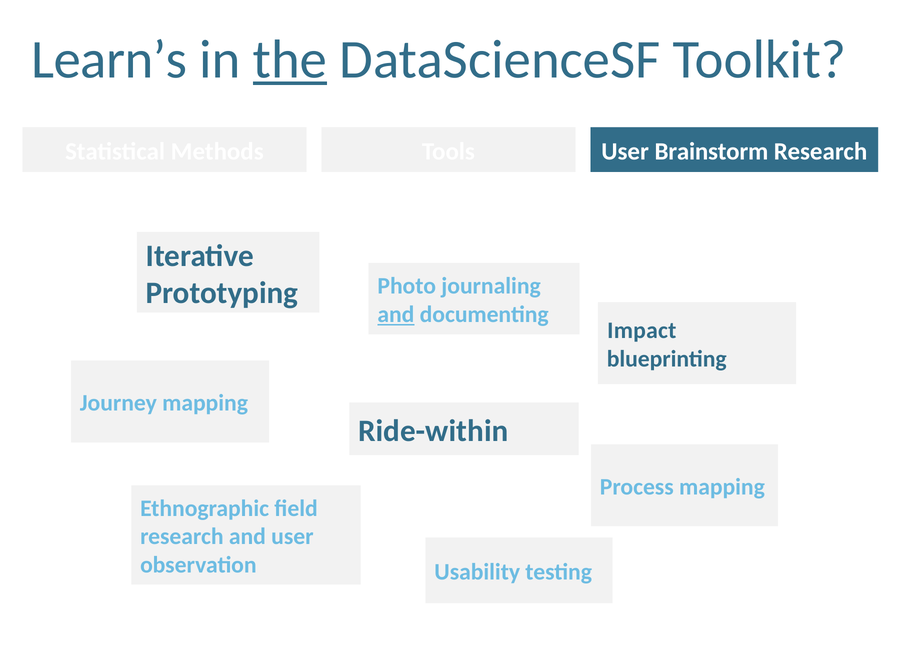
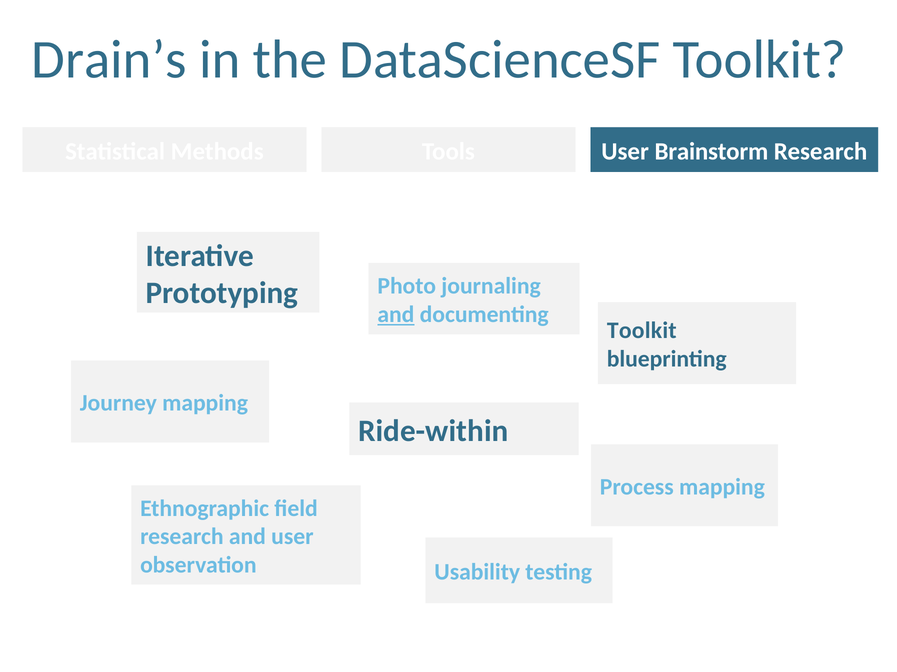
Learn’s: Learn’s -> Drain’s (109, 60)
the underline: present -> none (290, 60)
Impact: Impact -> Toolkit (642, 331)
